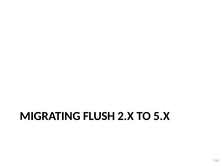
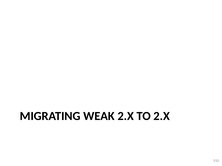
FLUSH: FLUSH -> WEAK (99, 116)
TO 5.X: 5.X -> 2.X (162, 116)
